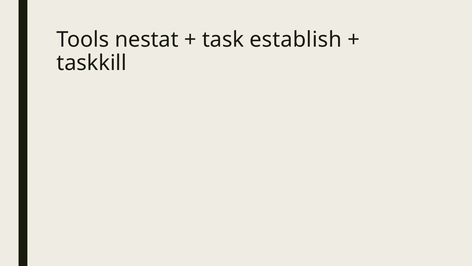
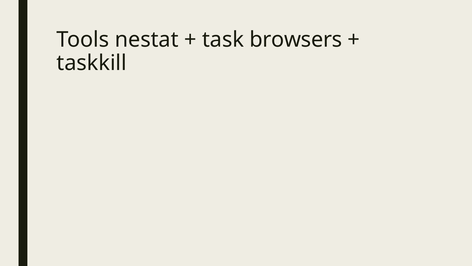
establish: establish -> browsers (296, 40)
